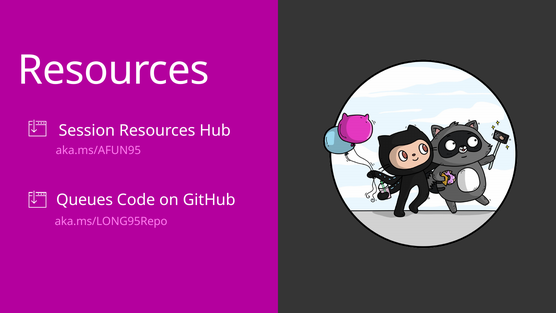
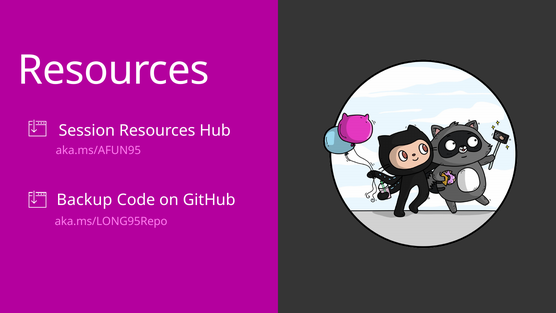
Queues: Queues -> Backup (84, 200)
